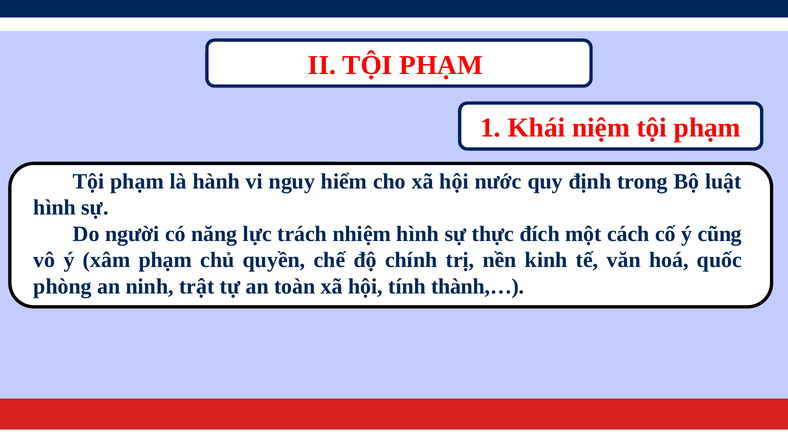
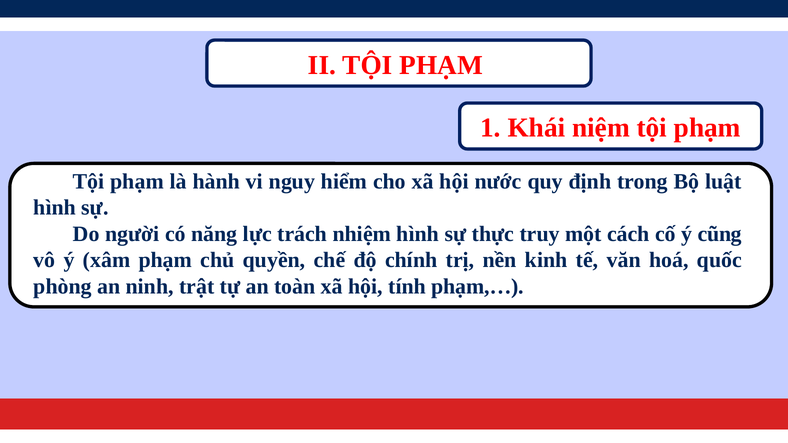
đích: đích -> truy (540, 234)
thành,…: thành,… -> phạm,… (478, 287)
